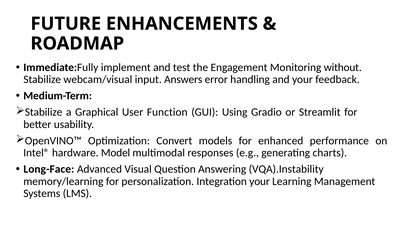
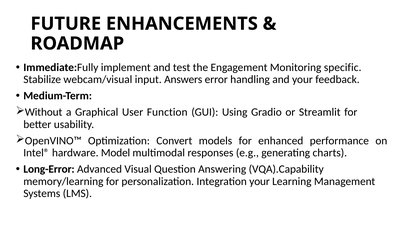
without: without -> specific (343, 67)
Stabilize: Stabilize -> Without (44, 112)
Long-Face: Long-Face -> Long-Error (49, 169)
VQA).Instability: VQA).Instability -> VQA).Capability (286, 169)
